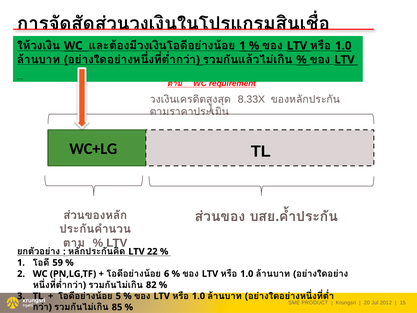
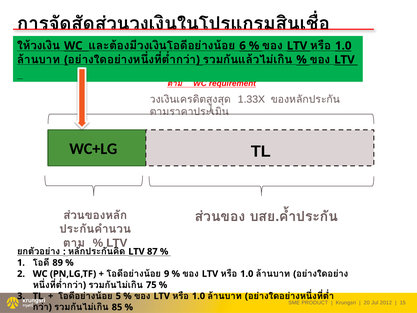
1: 1 -> 6 (243, 46)
8.33X: 8.33X -> 1.33X (251, 99)
22: 22 -> 87 (152, 251)
59: 59 -> 89 (58, 262)
6: 6 -> 9 (167, 274)
82: 82 -> 75 (151, 285)
